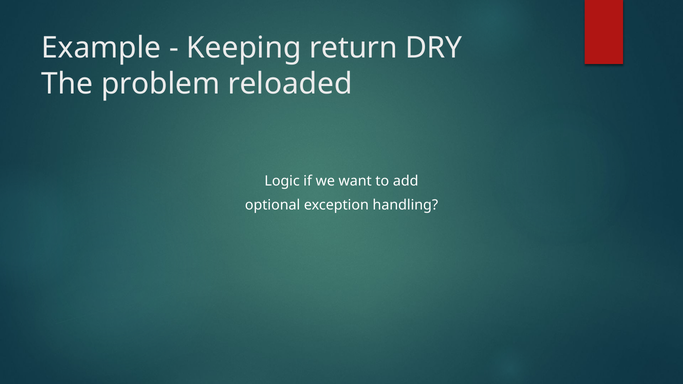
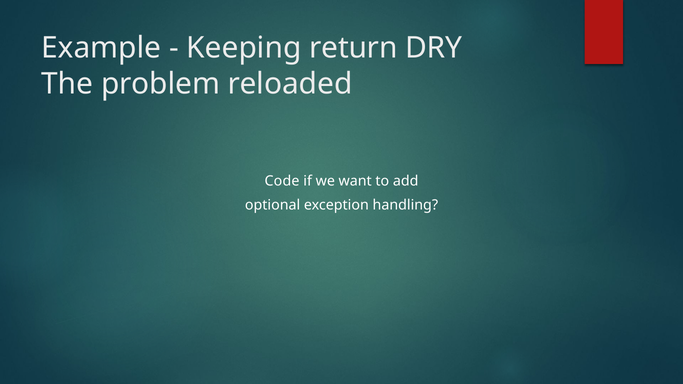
Logic: Logic -> Code (282, 181)
